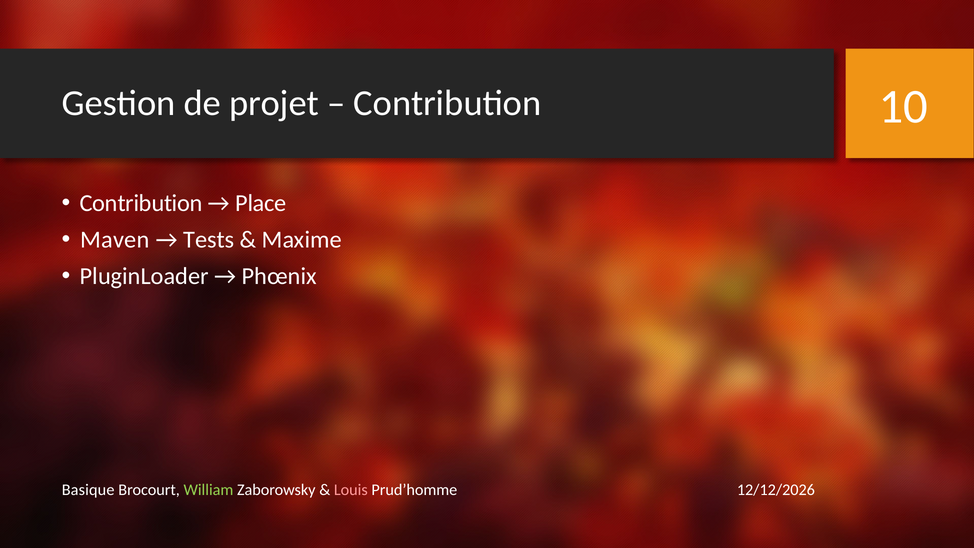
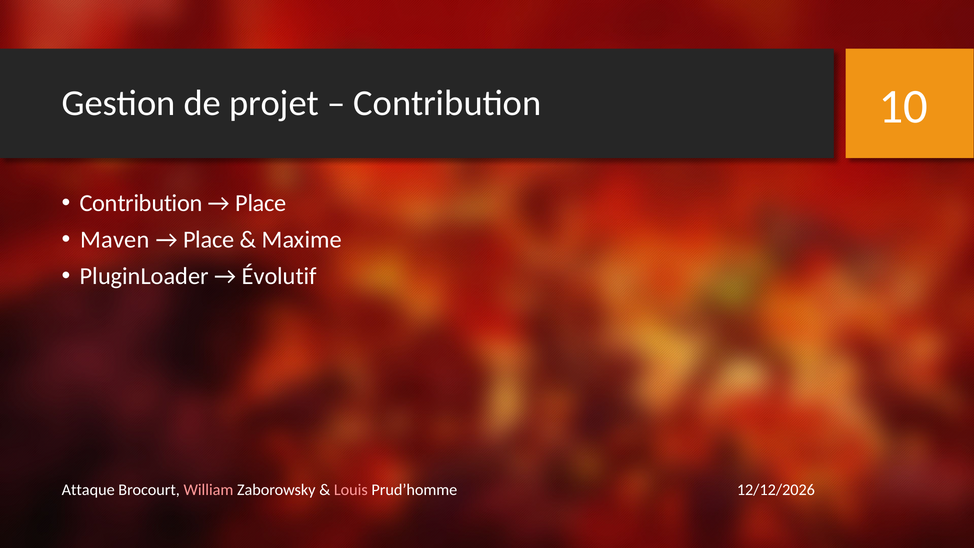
Tests: Tests -> Place (209, 240)
Phœnix: Phœnix -> Évolutif (279, 276)
Basique: Basique -> Attaque (88, 490)
William colour: light green -> pink (208, 490)
